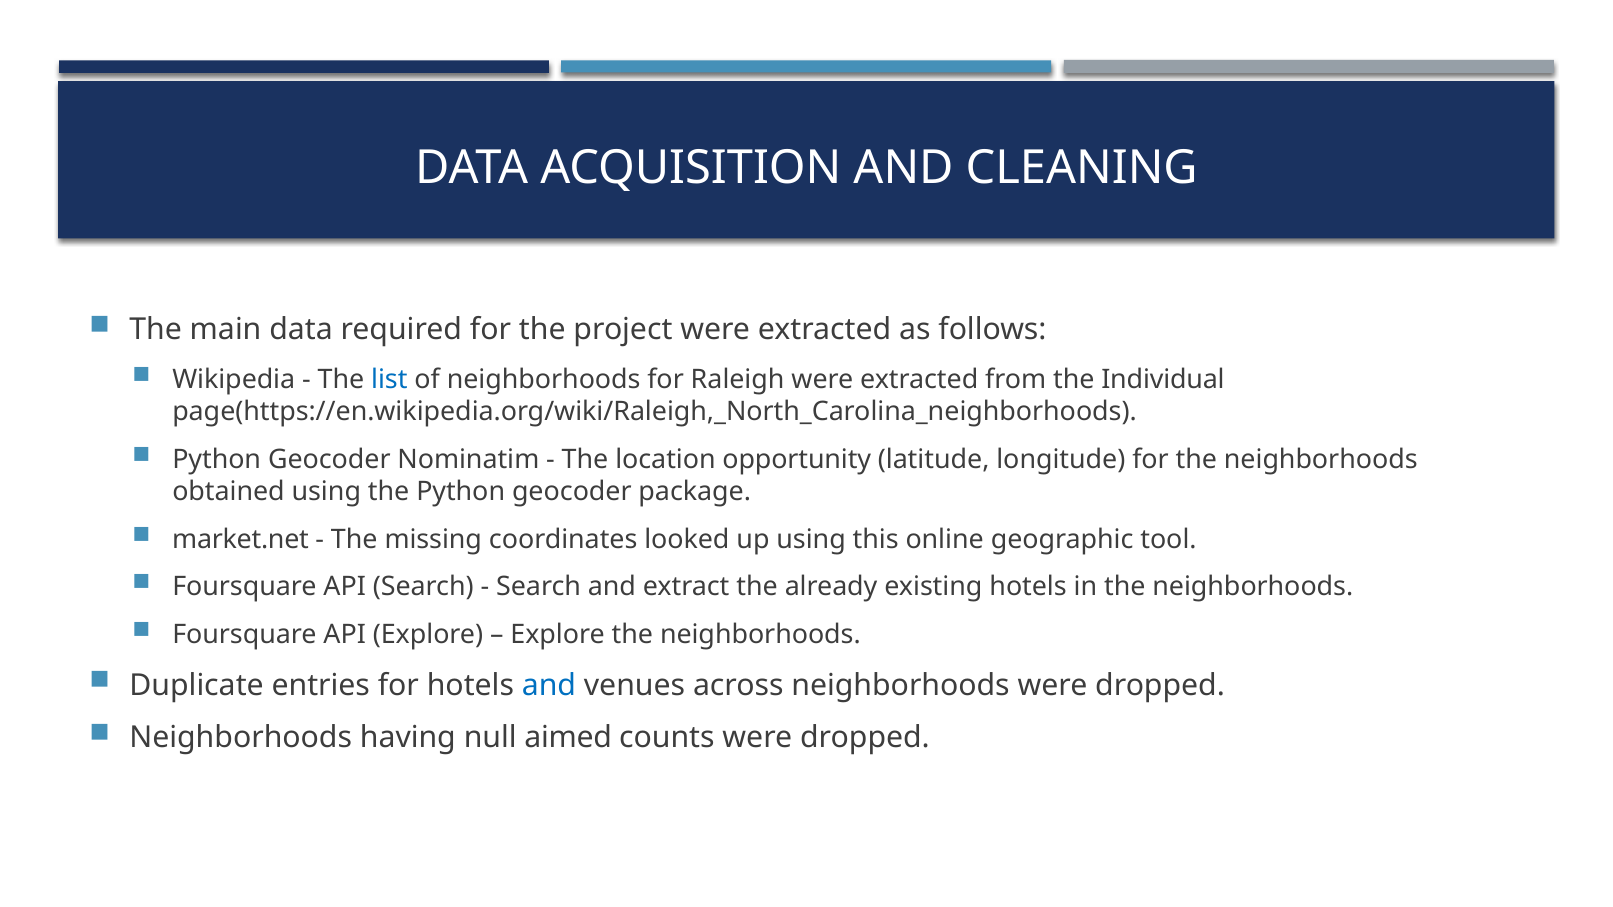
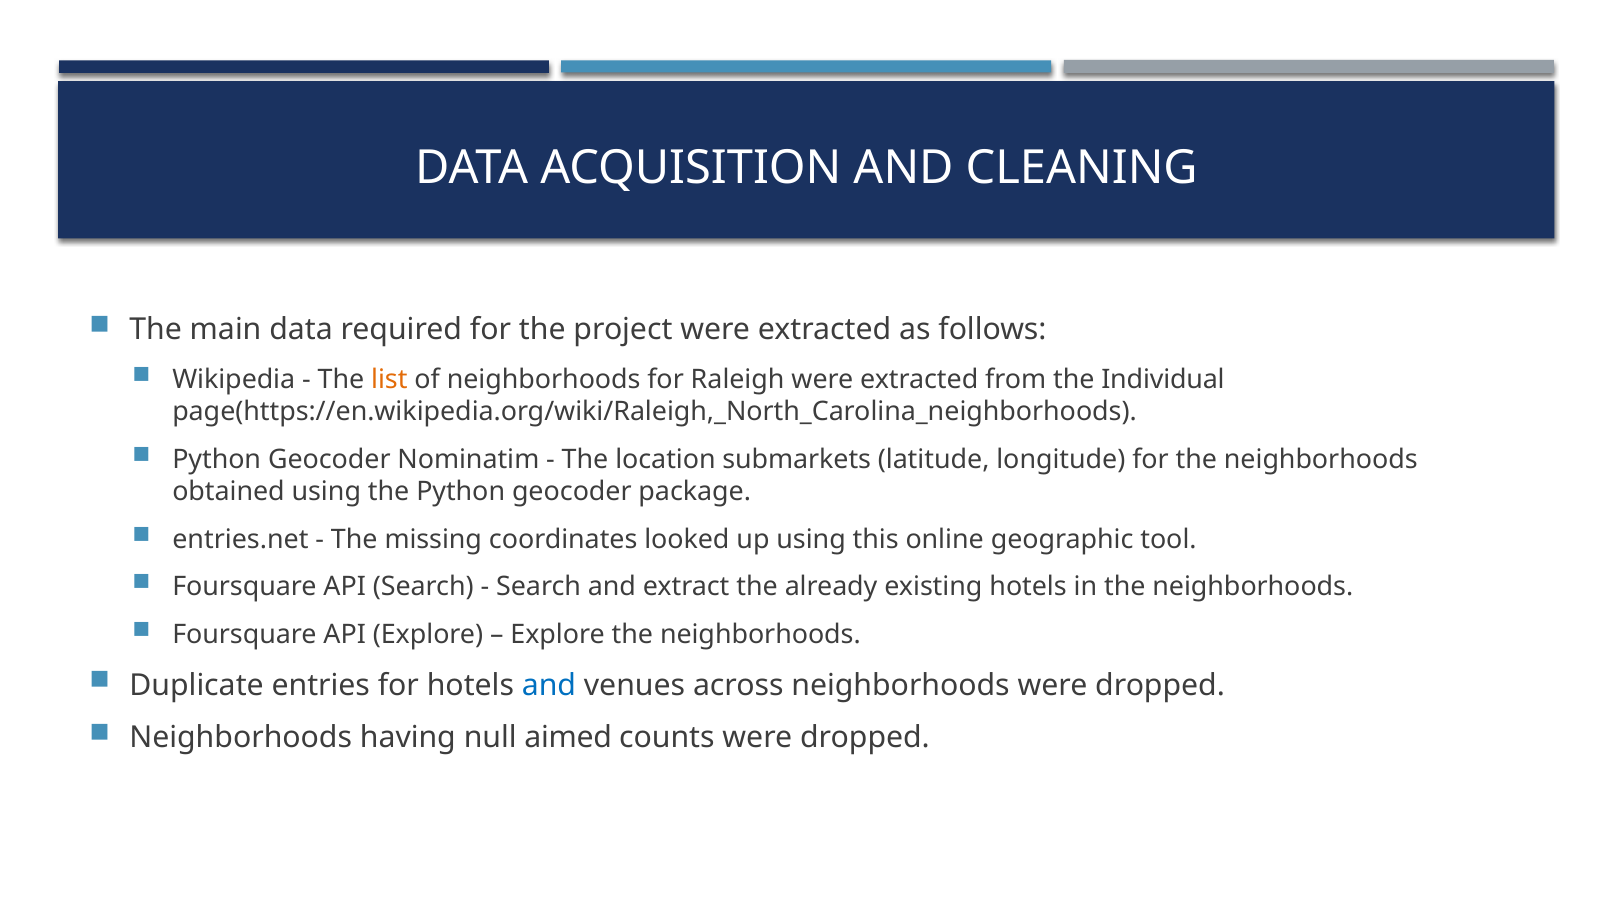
list colour: blue -> orange (389, 379)
opportunity: opportunity -> submarkets (797, 459)
market.net: market.net -> entries.net (240, 539)
